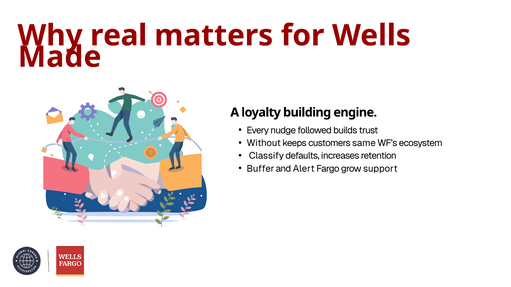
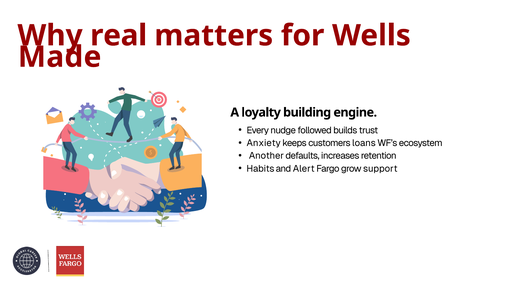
Without: Without -> Anxiety (264, 143)
same: same -> loans (364, 143)
Classify: Classify -> Another (266, 156)
Buffer: Buffer -> Habits (260, 169)
